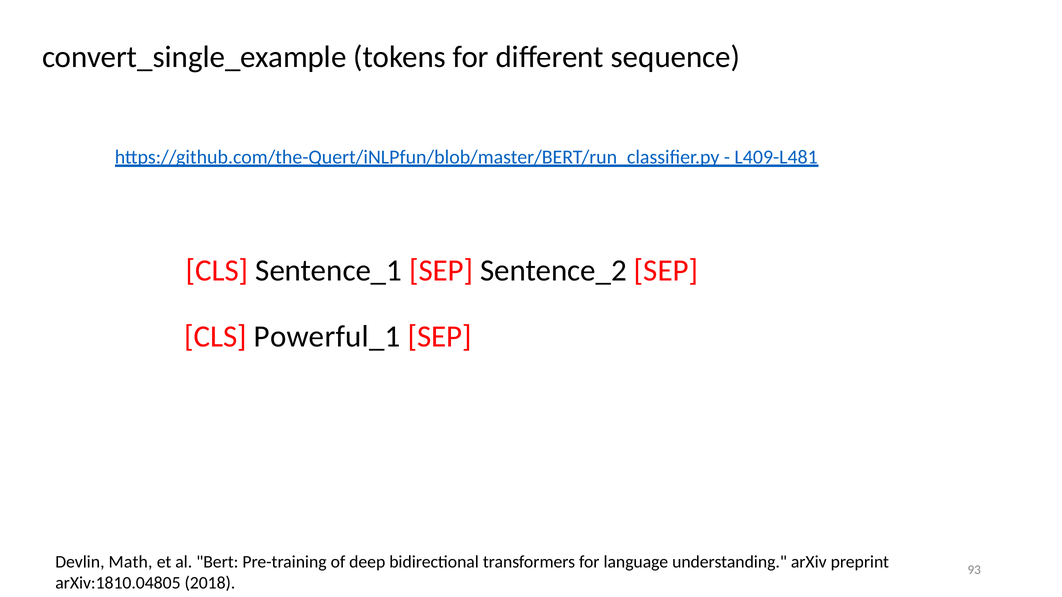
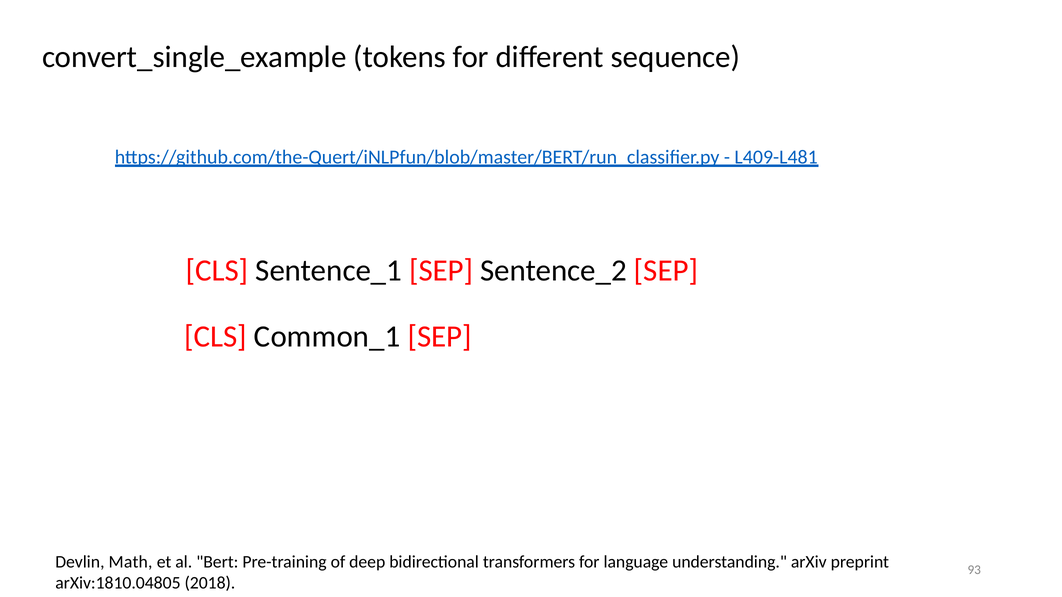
Powerful_1: Powerful_1 -> Common_1 (327, 337)
